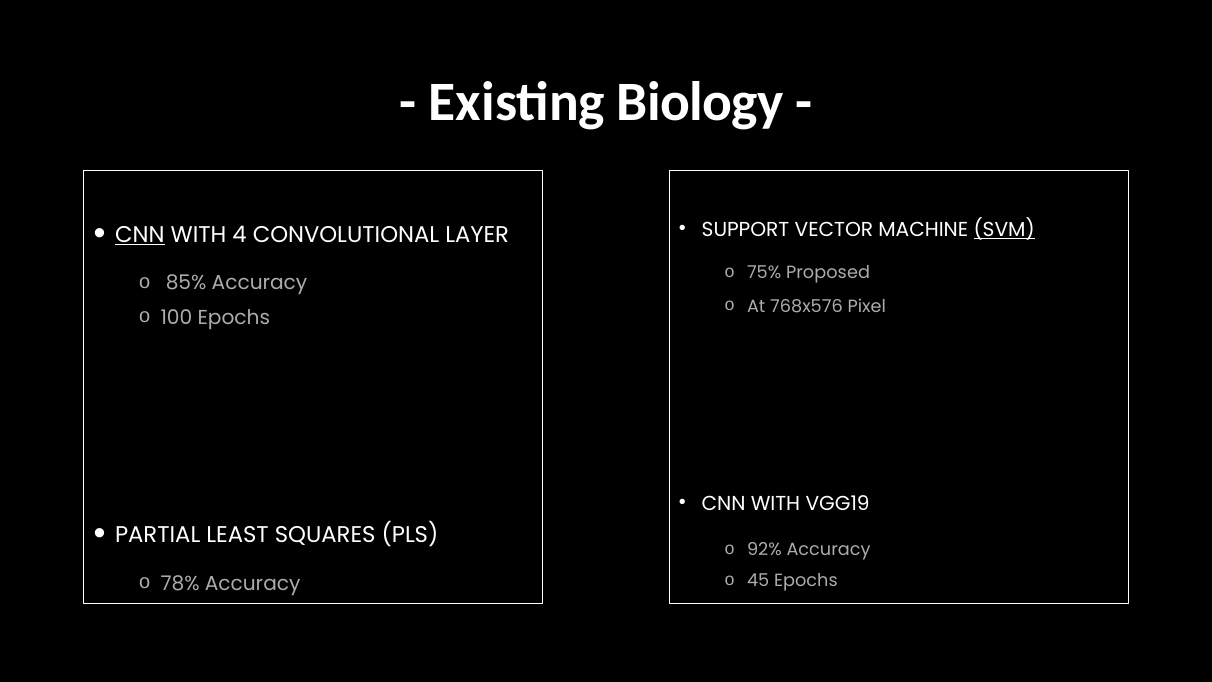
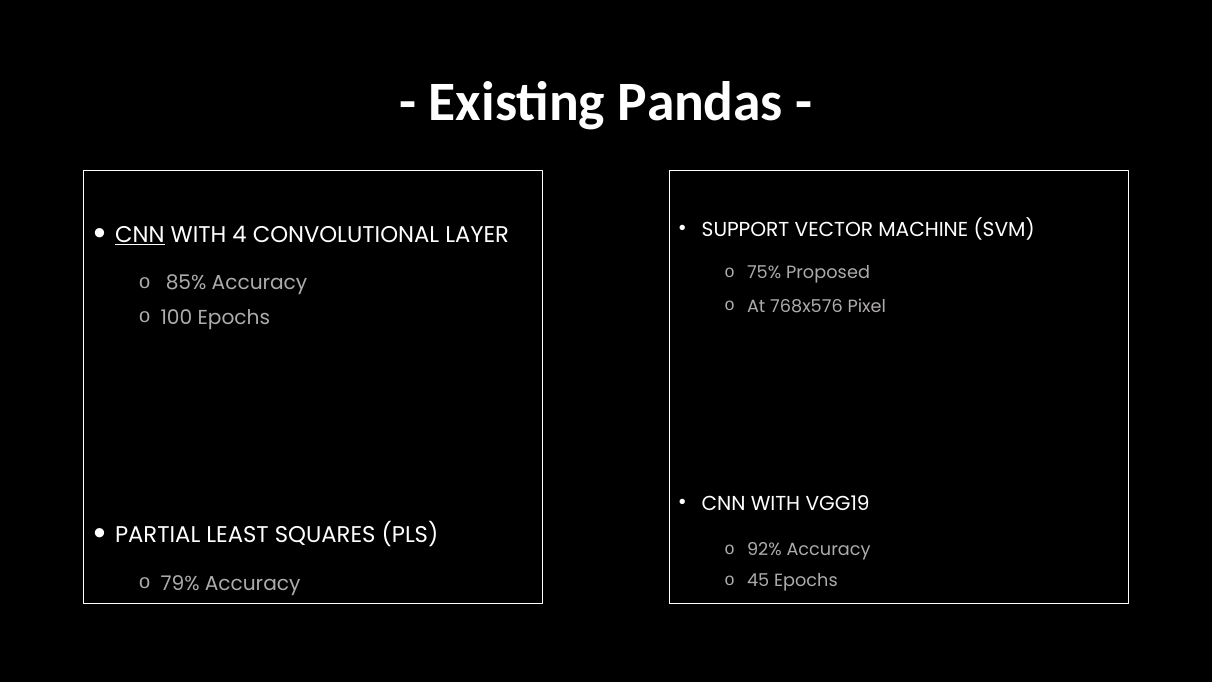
Biology: Biology -> Pandas (700, 102)
SVM underline: present -> none (1004, 229)
78%: 78% -> 79% (180, 583)
